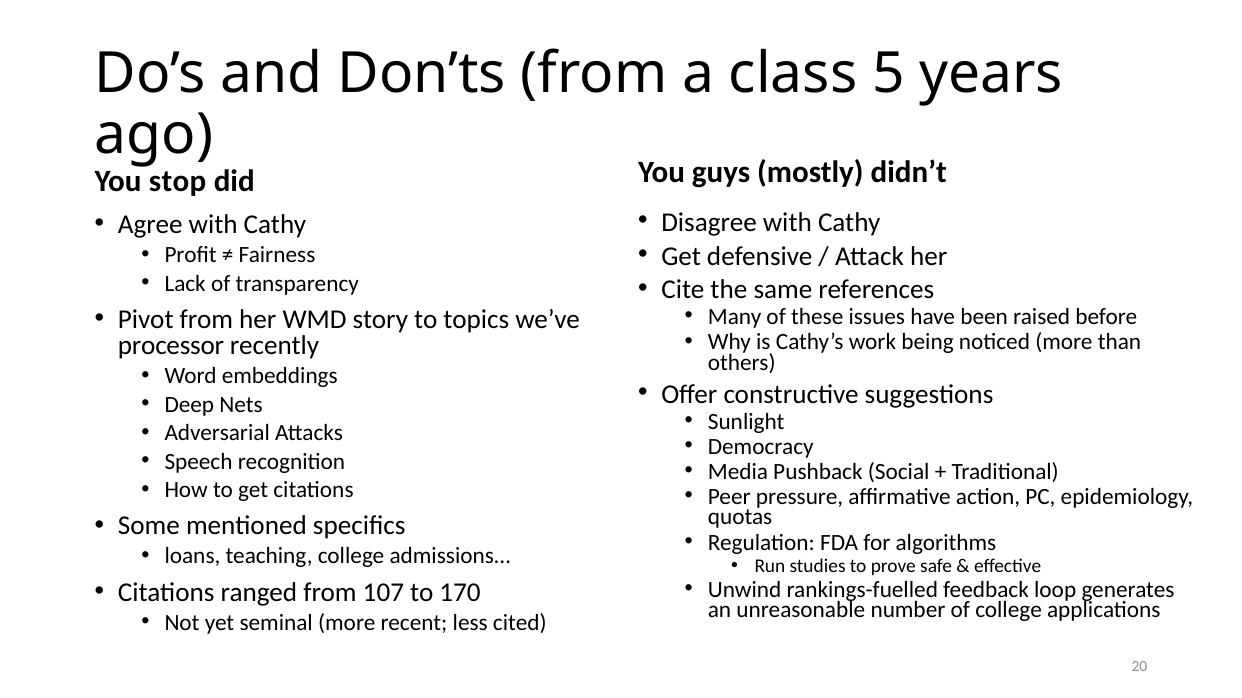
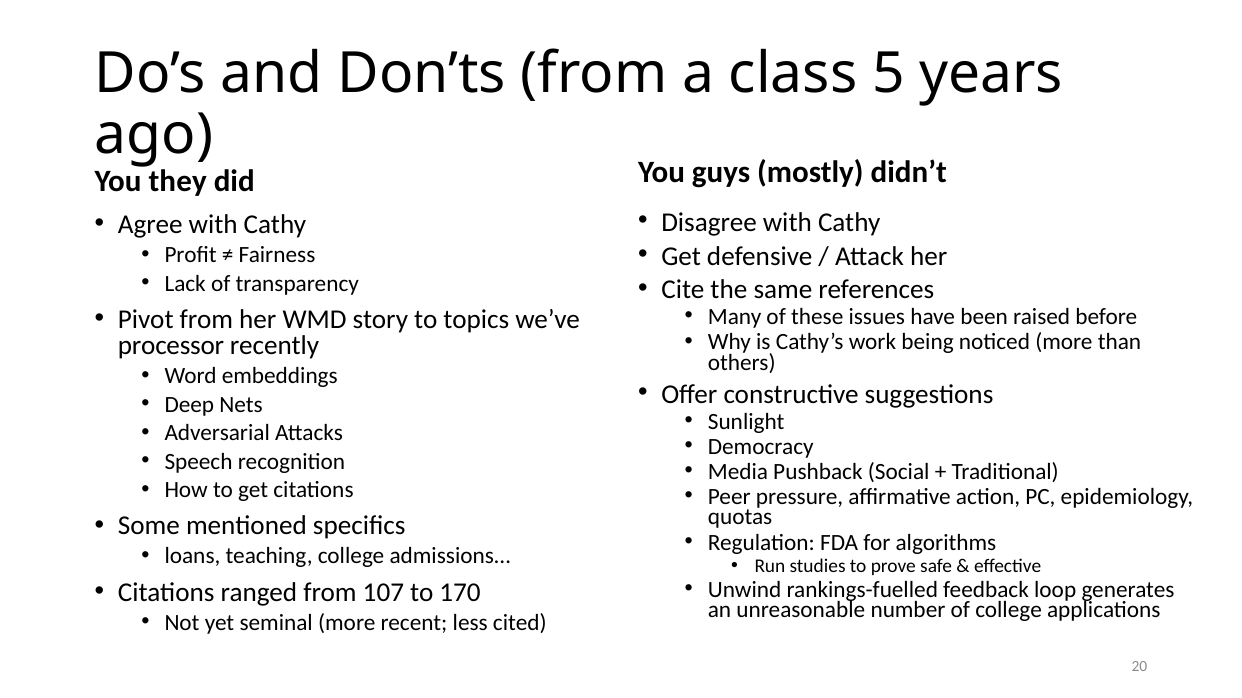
stop: stop -> they (178, 181)
